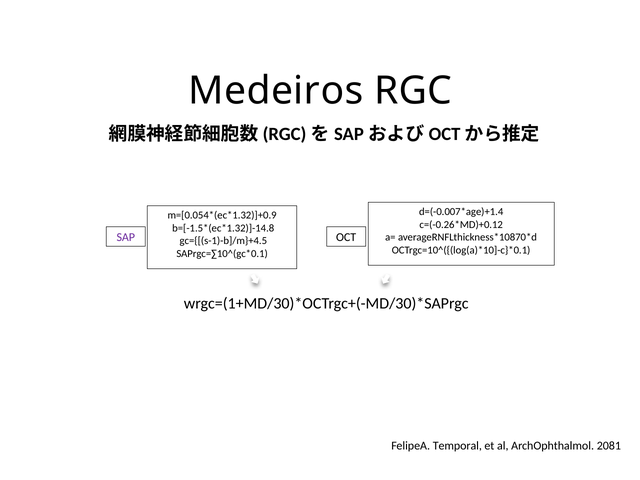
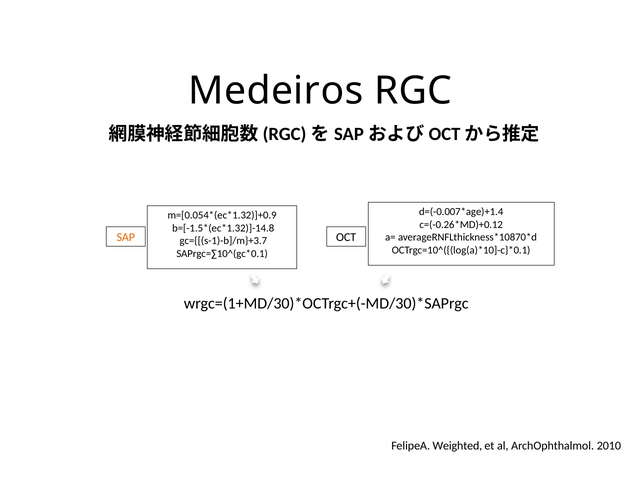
SAP colour: purple -> orange (126, 237)
gc={[(s-1)-b]/m}+4.5: gc={[(s-1)-b]/m}+4.5 -> gc={[(s-1)-b]/m}+3.7 (223, 241)
Temporal: Temporal -> Weighted (457, 446)
2081: 2081 -> 2010 (609, 446)
